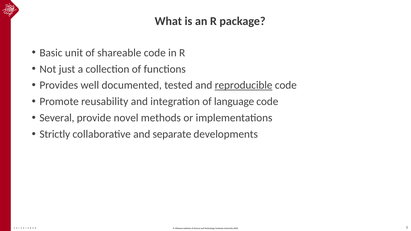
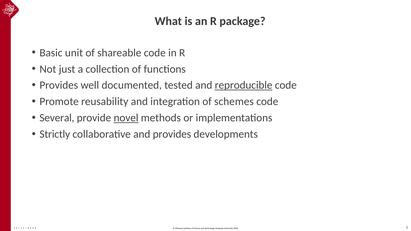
language: language -> schemes (234, 102)
novel underline: none -> present (126, 118)
and separate: separate -> provides (172, 134)
